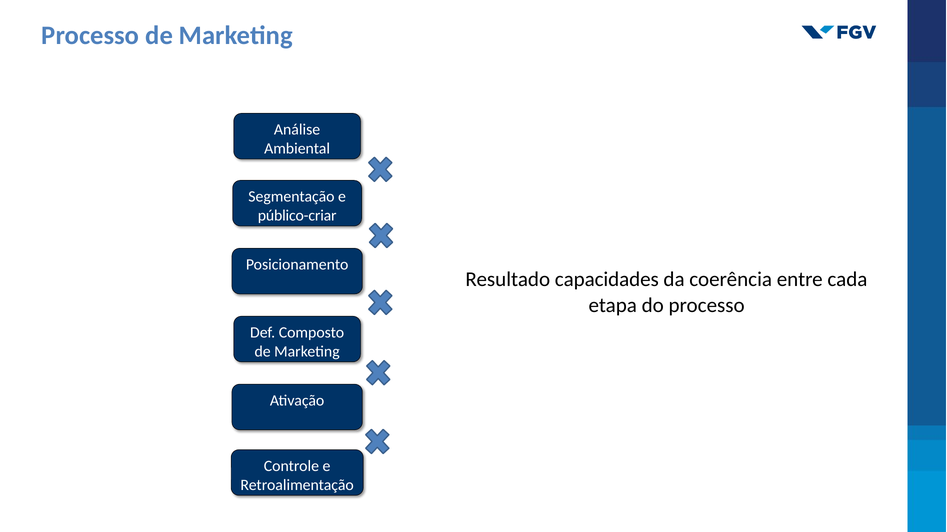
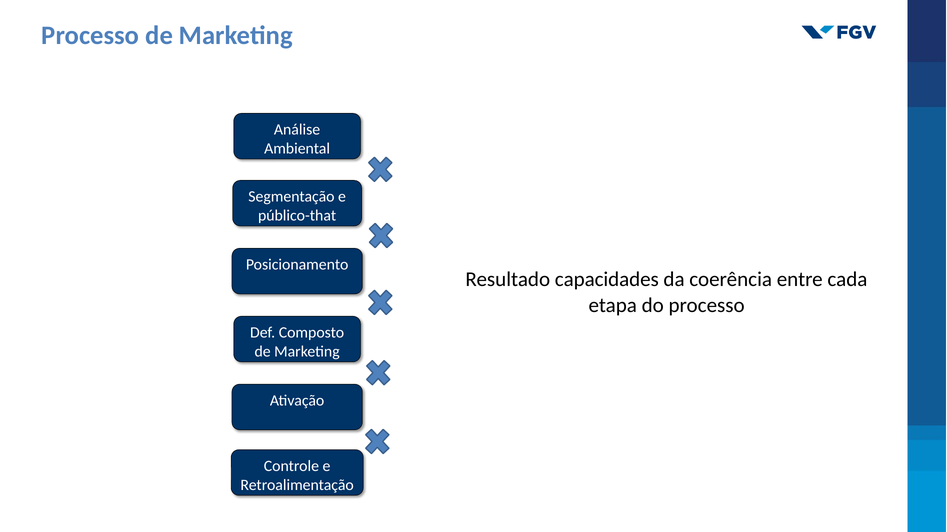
público-criar: público-criar -> público-that (297, 216)
